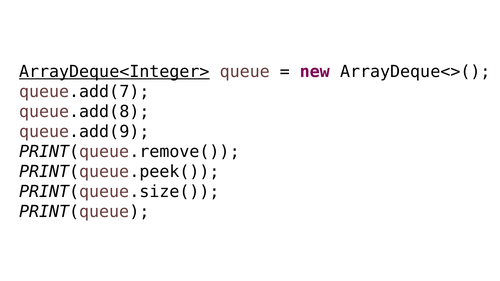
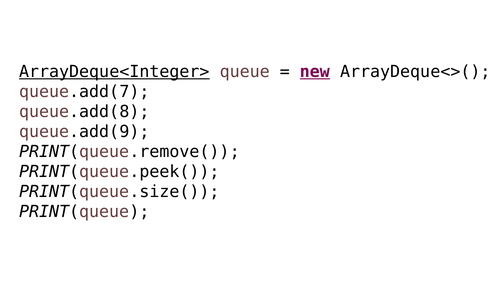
new underline: none -> present (315, 72)
